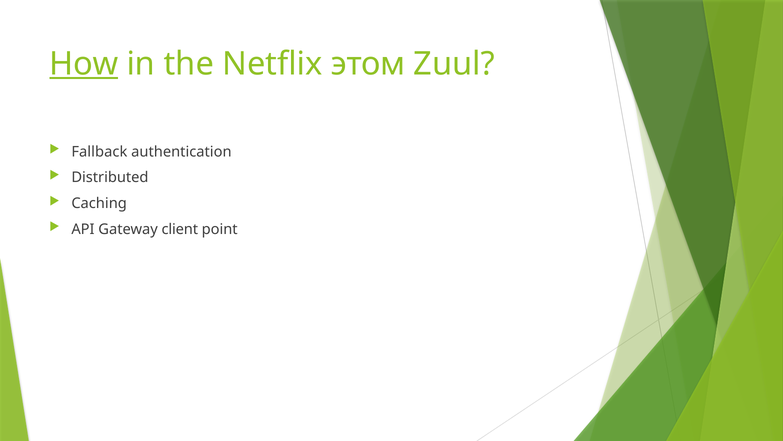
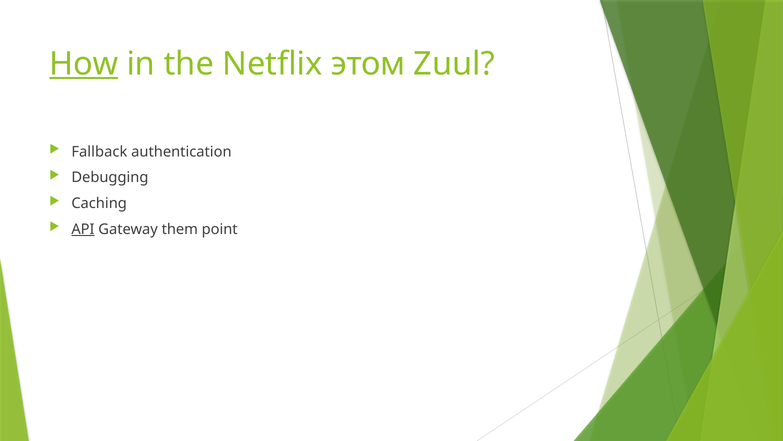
Distributed: Distributed -> Debugging (110, 177)
API underline: none -> present (83, 229)
client: client -> them (180, 229)
